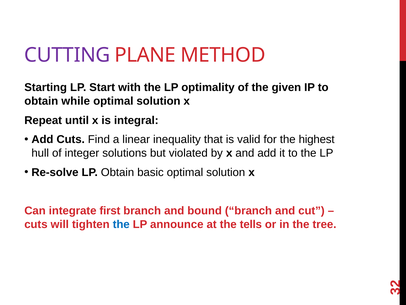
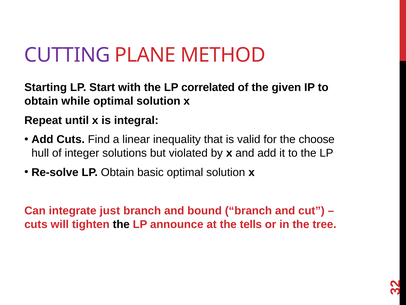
optimality: optimality -> correlated (208, 87)
highest: highest -> choose (317, 139)
first: first -> just (110, 211)
the colour: blue -> black (121, 224)
